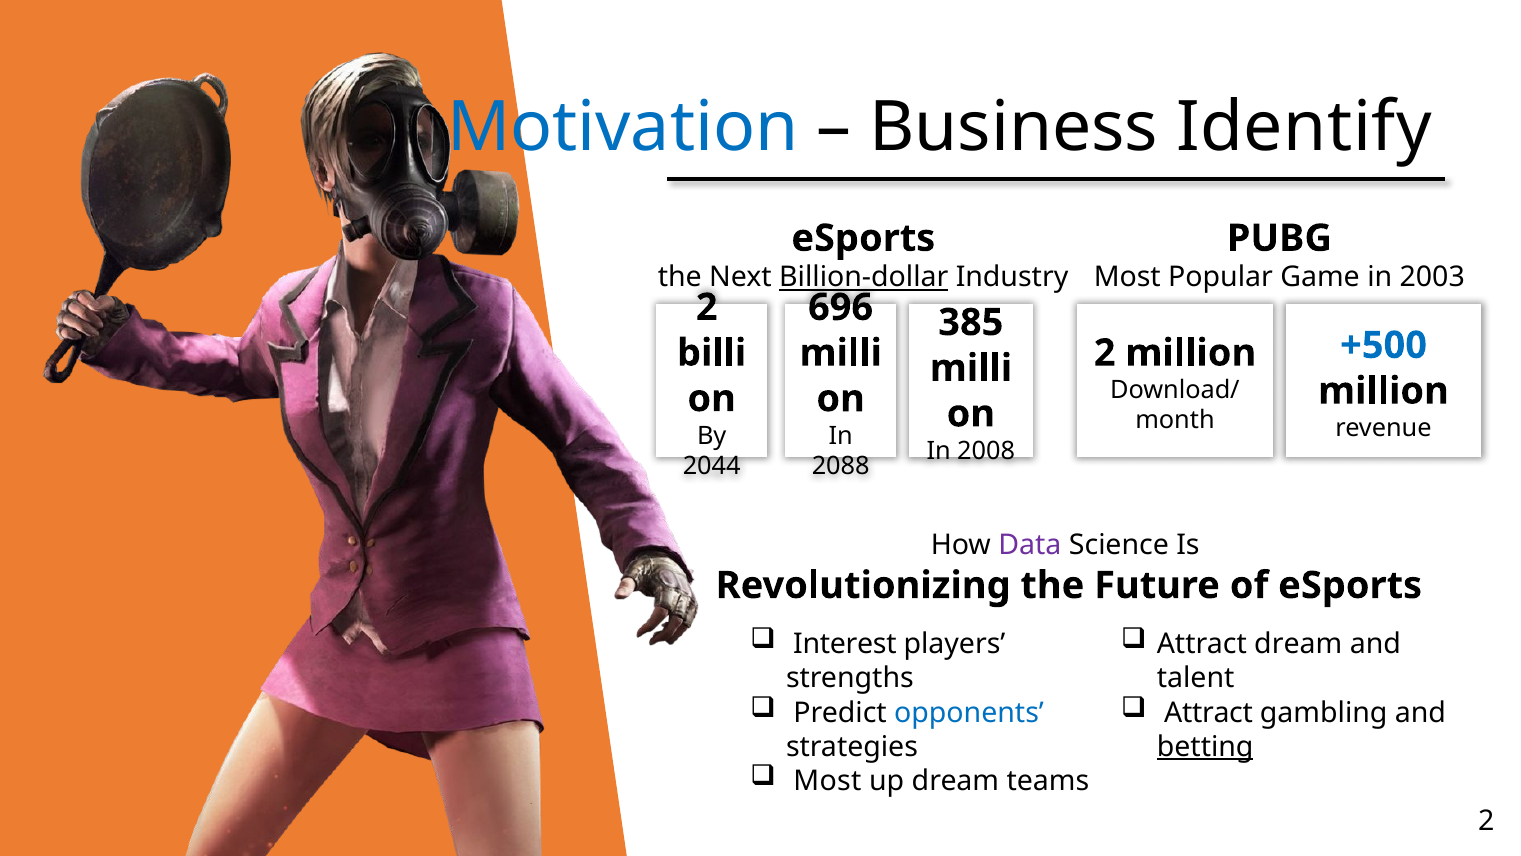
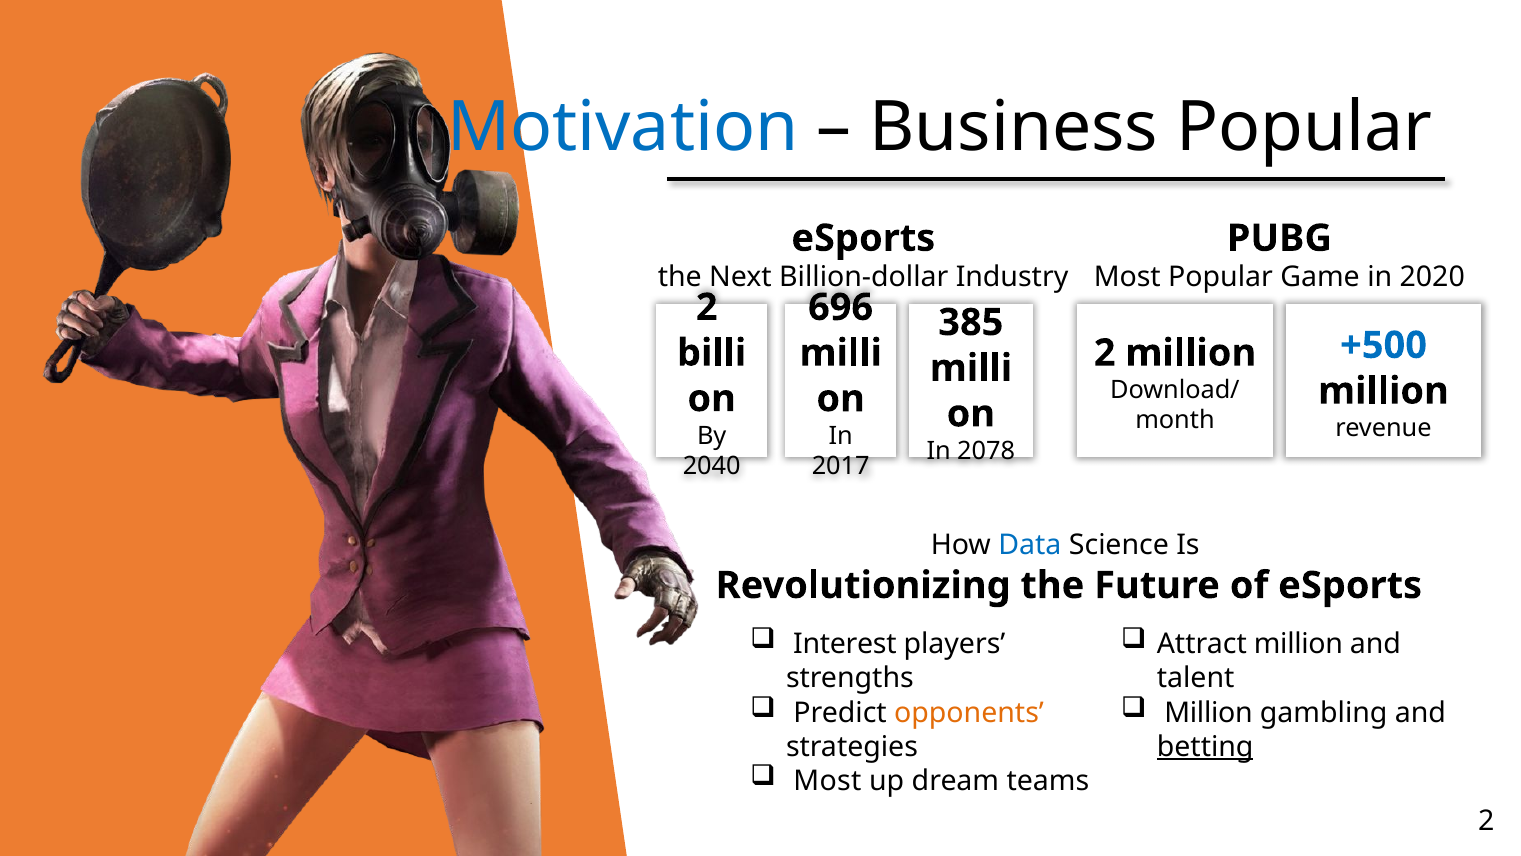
Business Identify: Identify -> Popular (1304, 128)
Billion-dollar underline: present -> none (864, 277)
2003: 2003 -> 2020 (1432, 277)
2008: 2008 -> 2078 (986, 451)
2044: 2044 -> 2040 (712, 466)
2088: 2088 -> 2017 (841, 466)
Data colour: purple -> blue (1030, 545)
Attract dream: dream -> million (1298, 644)
opponents colour: blue -> orange (969, 712)
Attract: Attract -> Million (1209, 712)
